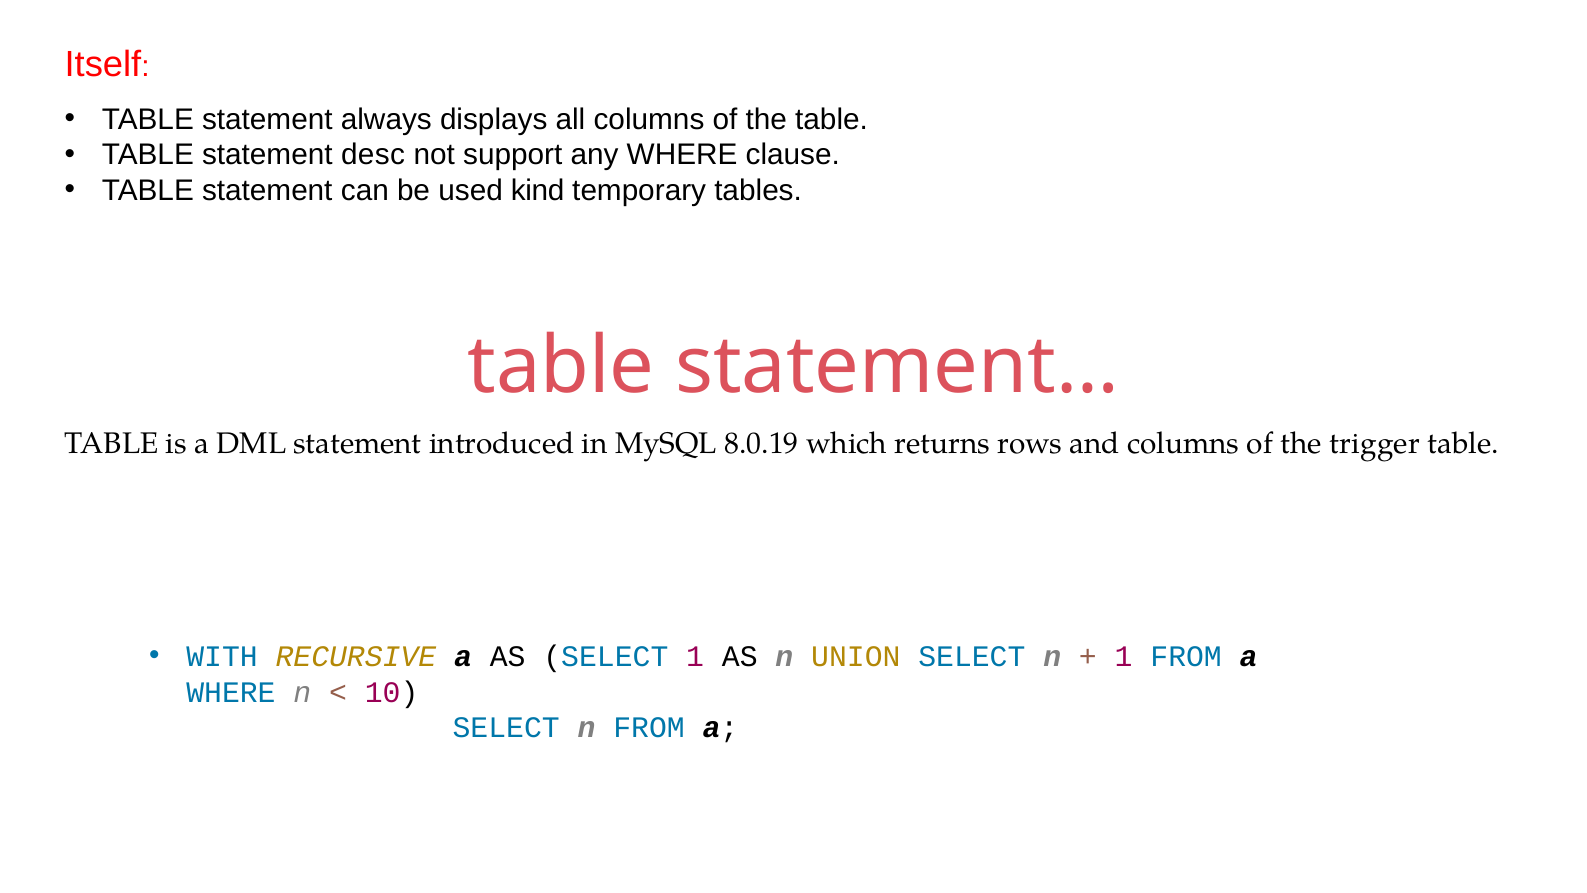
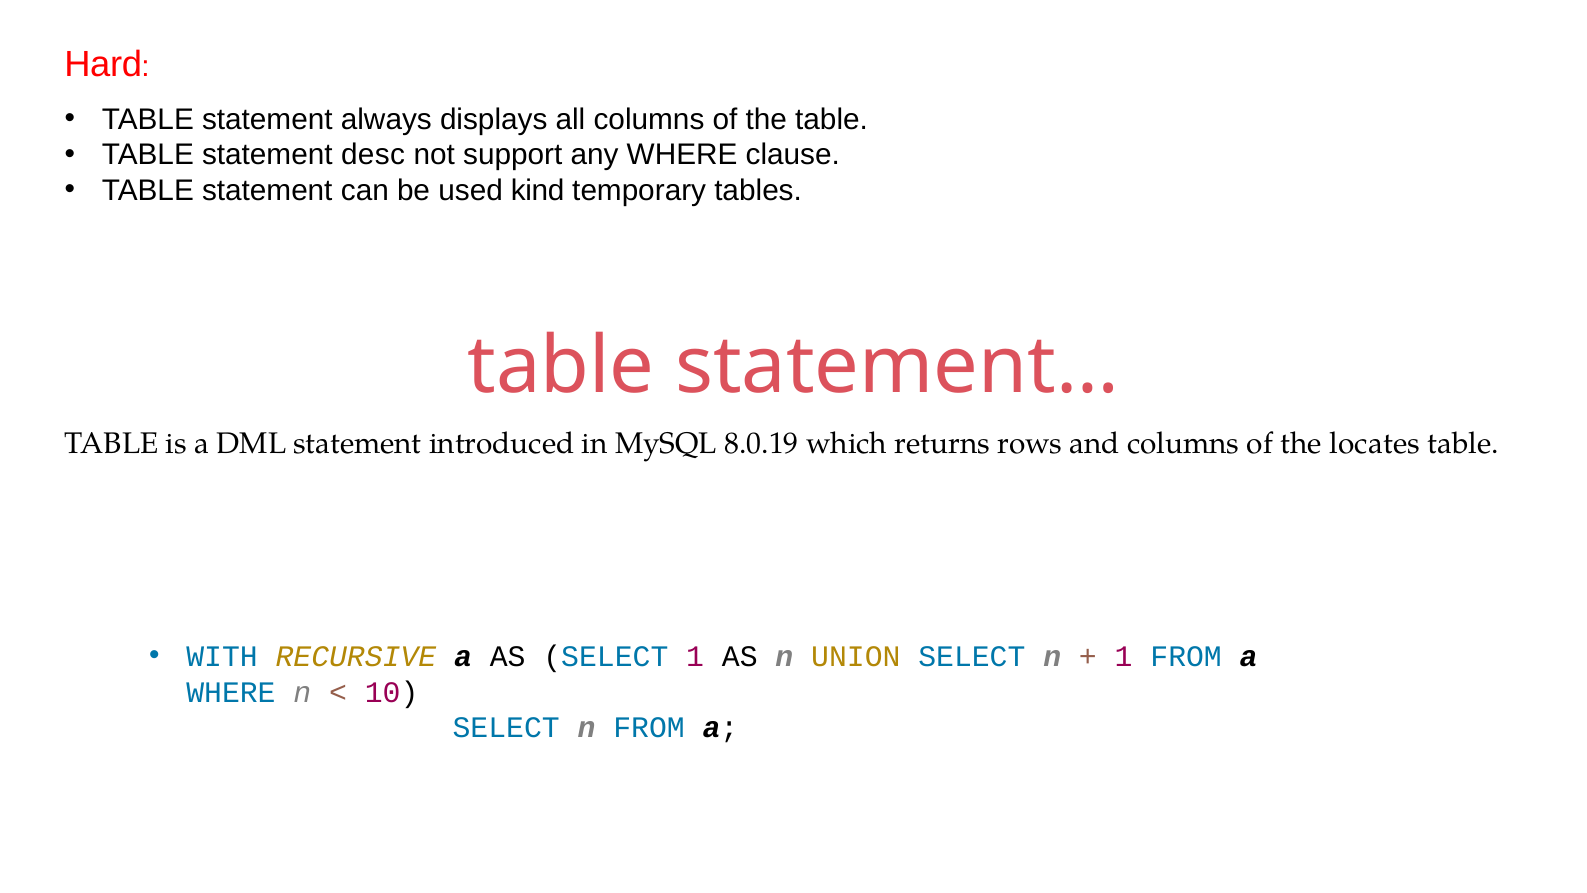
Itself: Itself -> Hard (103, 64)
trigger: trigger -> locates (1375, 444)
